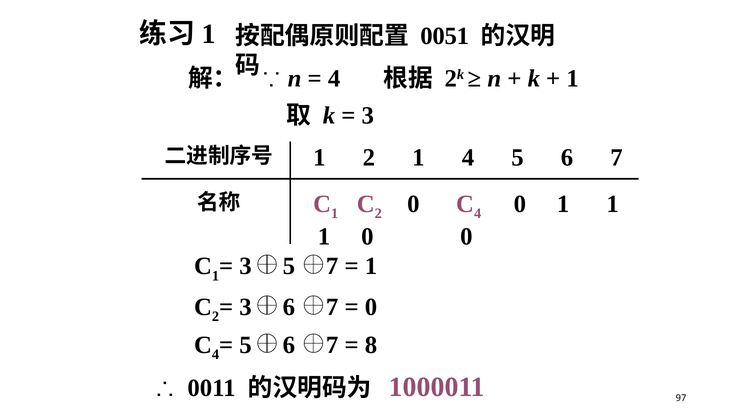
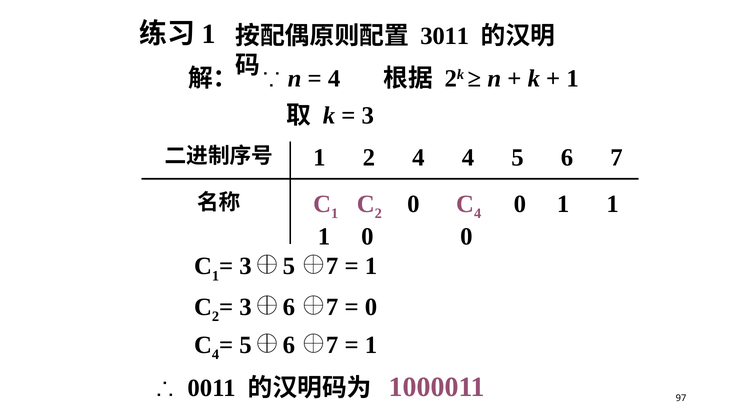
0051: 0051 -> 3011 (445, 36)
2 1: 1 -> 4 (418, 157)
8: 8 -> 1 (371, 345)
